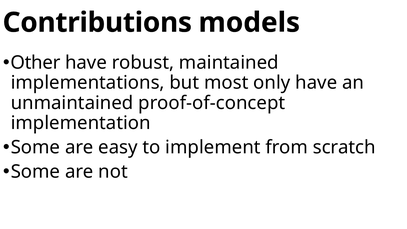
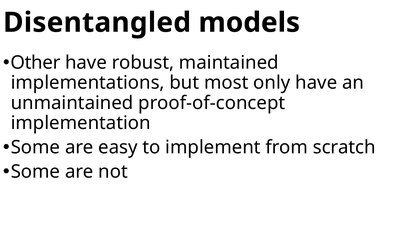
Contributions: Contributions -> Disentangled (97, 23)
